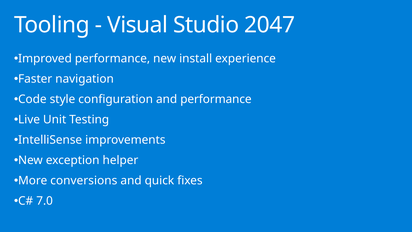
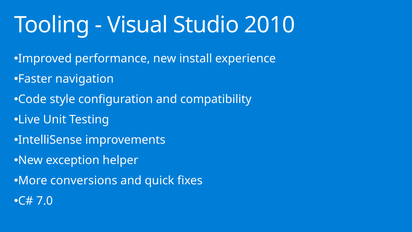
2047: 2047 -> 2010 (270, 25)
and performance: performance -> compatibility (216, 99)
